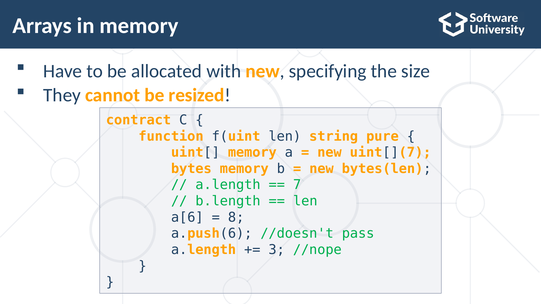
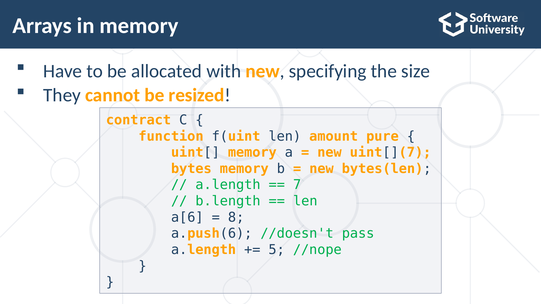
string: string -> amount (334, 136)
3: 3 -> 5 (277, 250)
